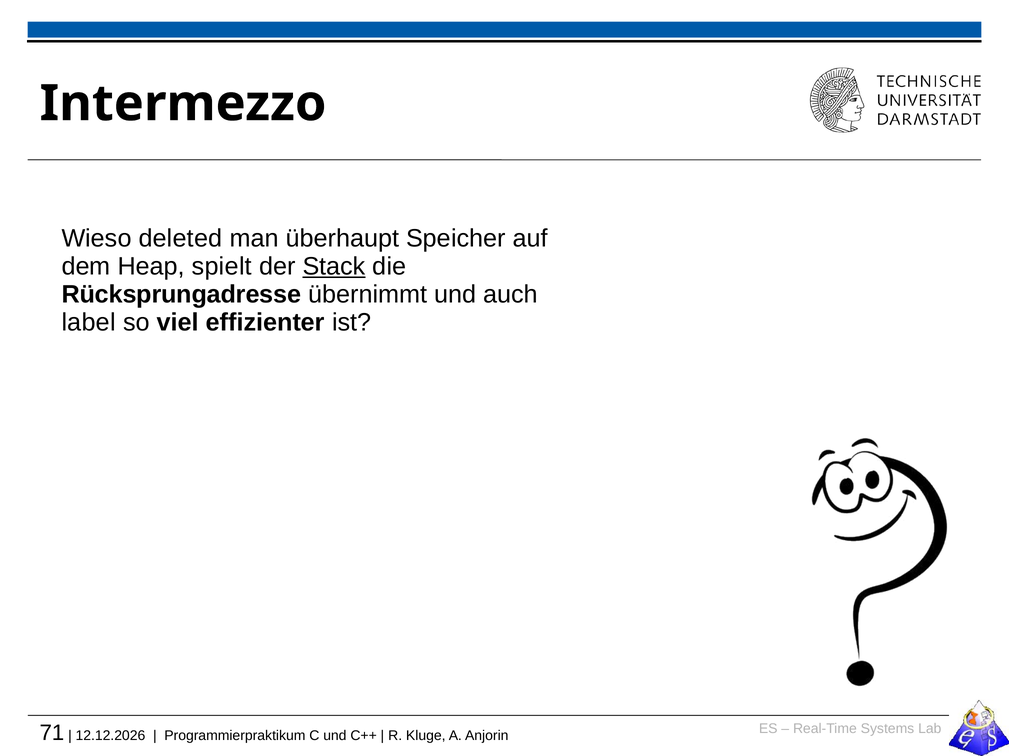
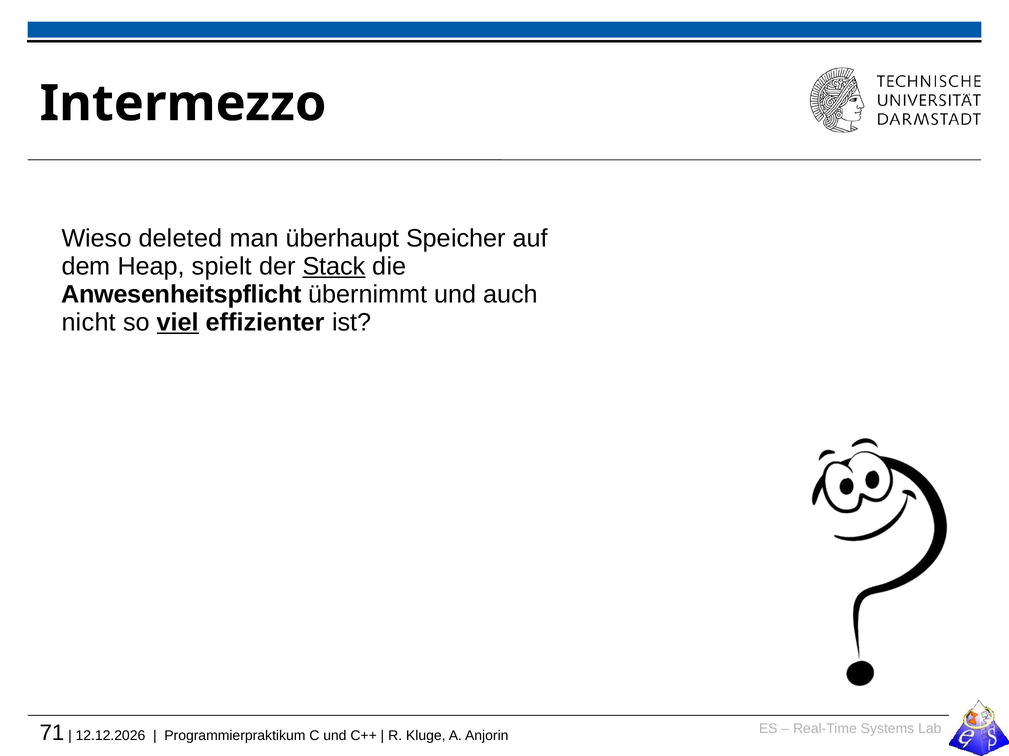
Rücksprungadresse: Rücksprungadresse -> Anwesenheitspflicht (181, 295)
label: label -> nicht (89, 323)
viel underline: none -> present (178, 323)
